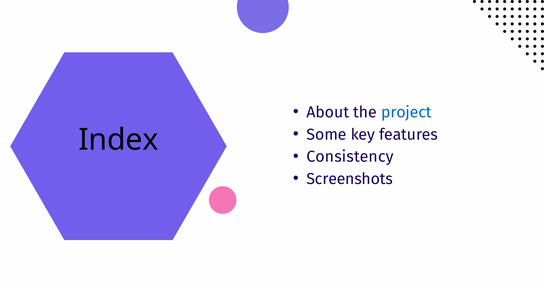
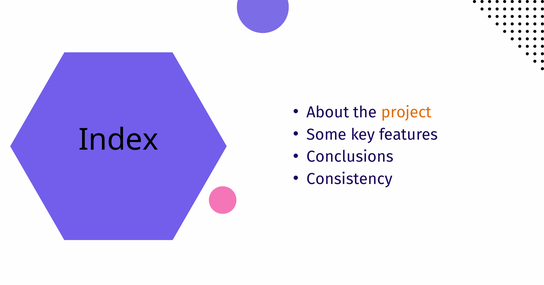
project colour: blue -> orange (406, 112)
Consistency: Consistency -> Conclusions (350, 157)
Screenshots: Screenshots -> Consistency (350, 179)
